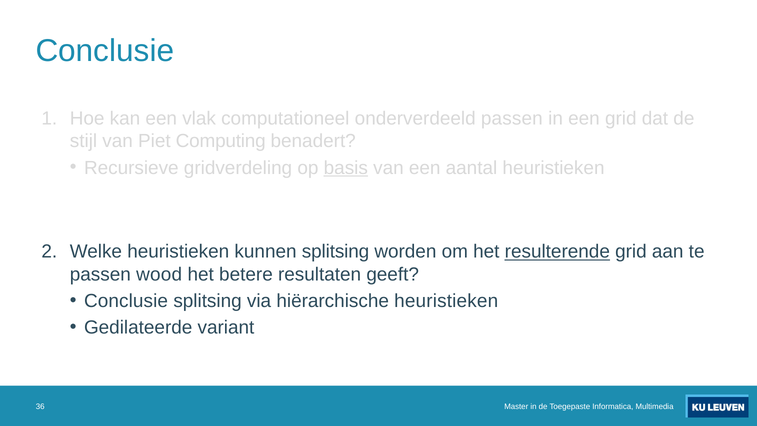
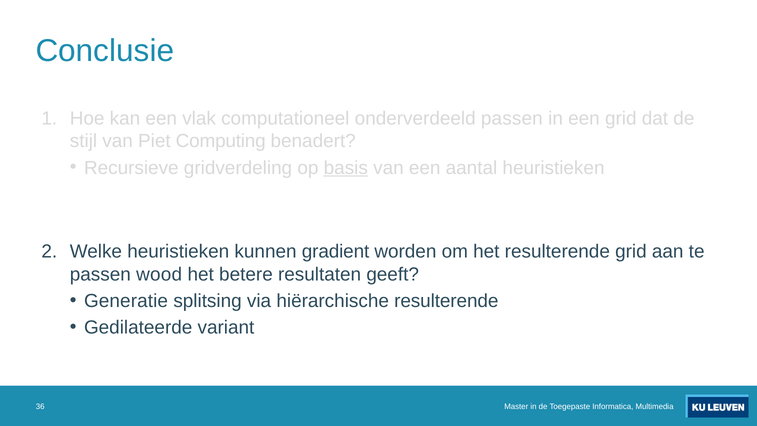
kunnen splitsing: splitsing -> gradient (336, 252)
resulterende underline: present -> none (557, 252)
Conclusie: Conclusie -> Generatie (126, 301)
hiërarchische heuristieken: heuristieken -> resulterende (446, 301)
